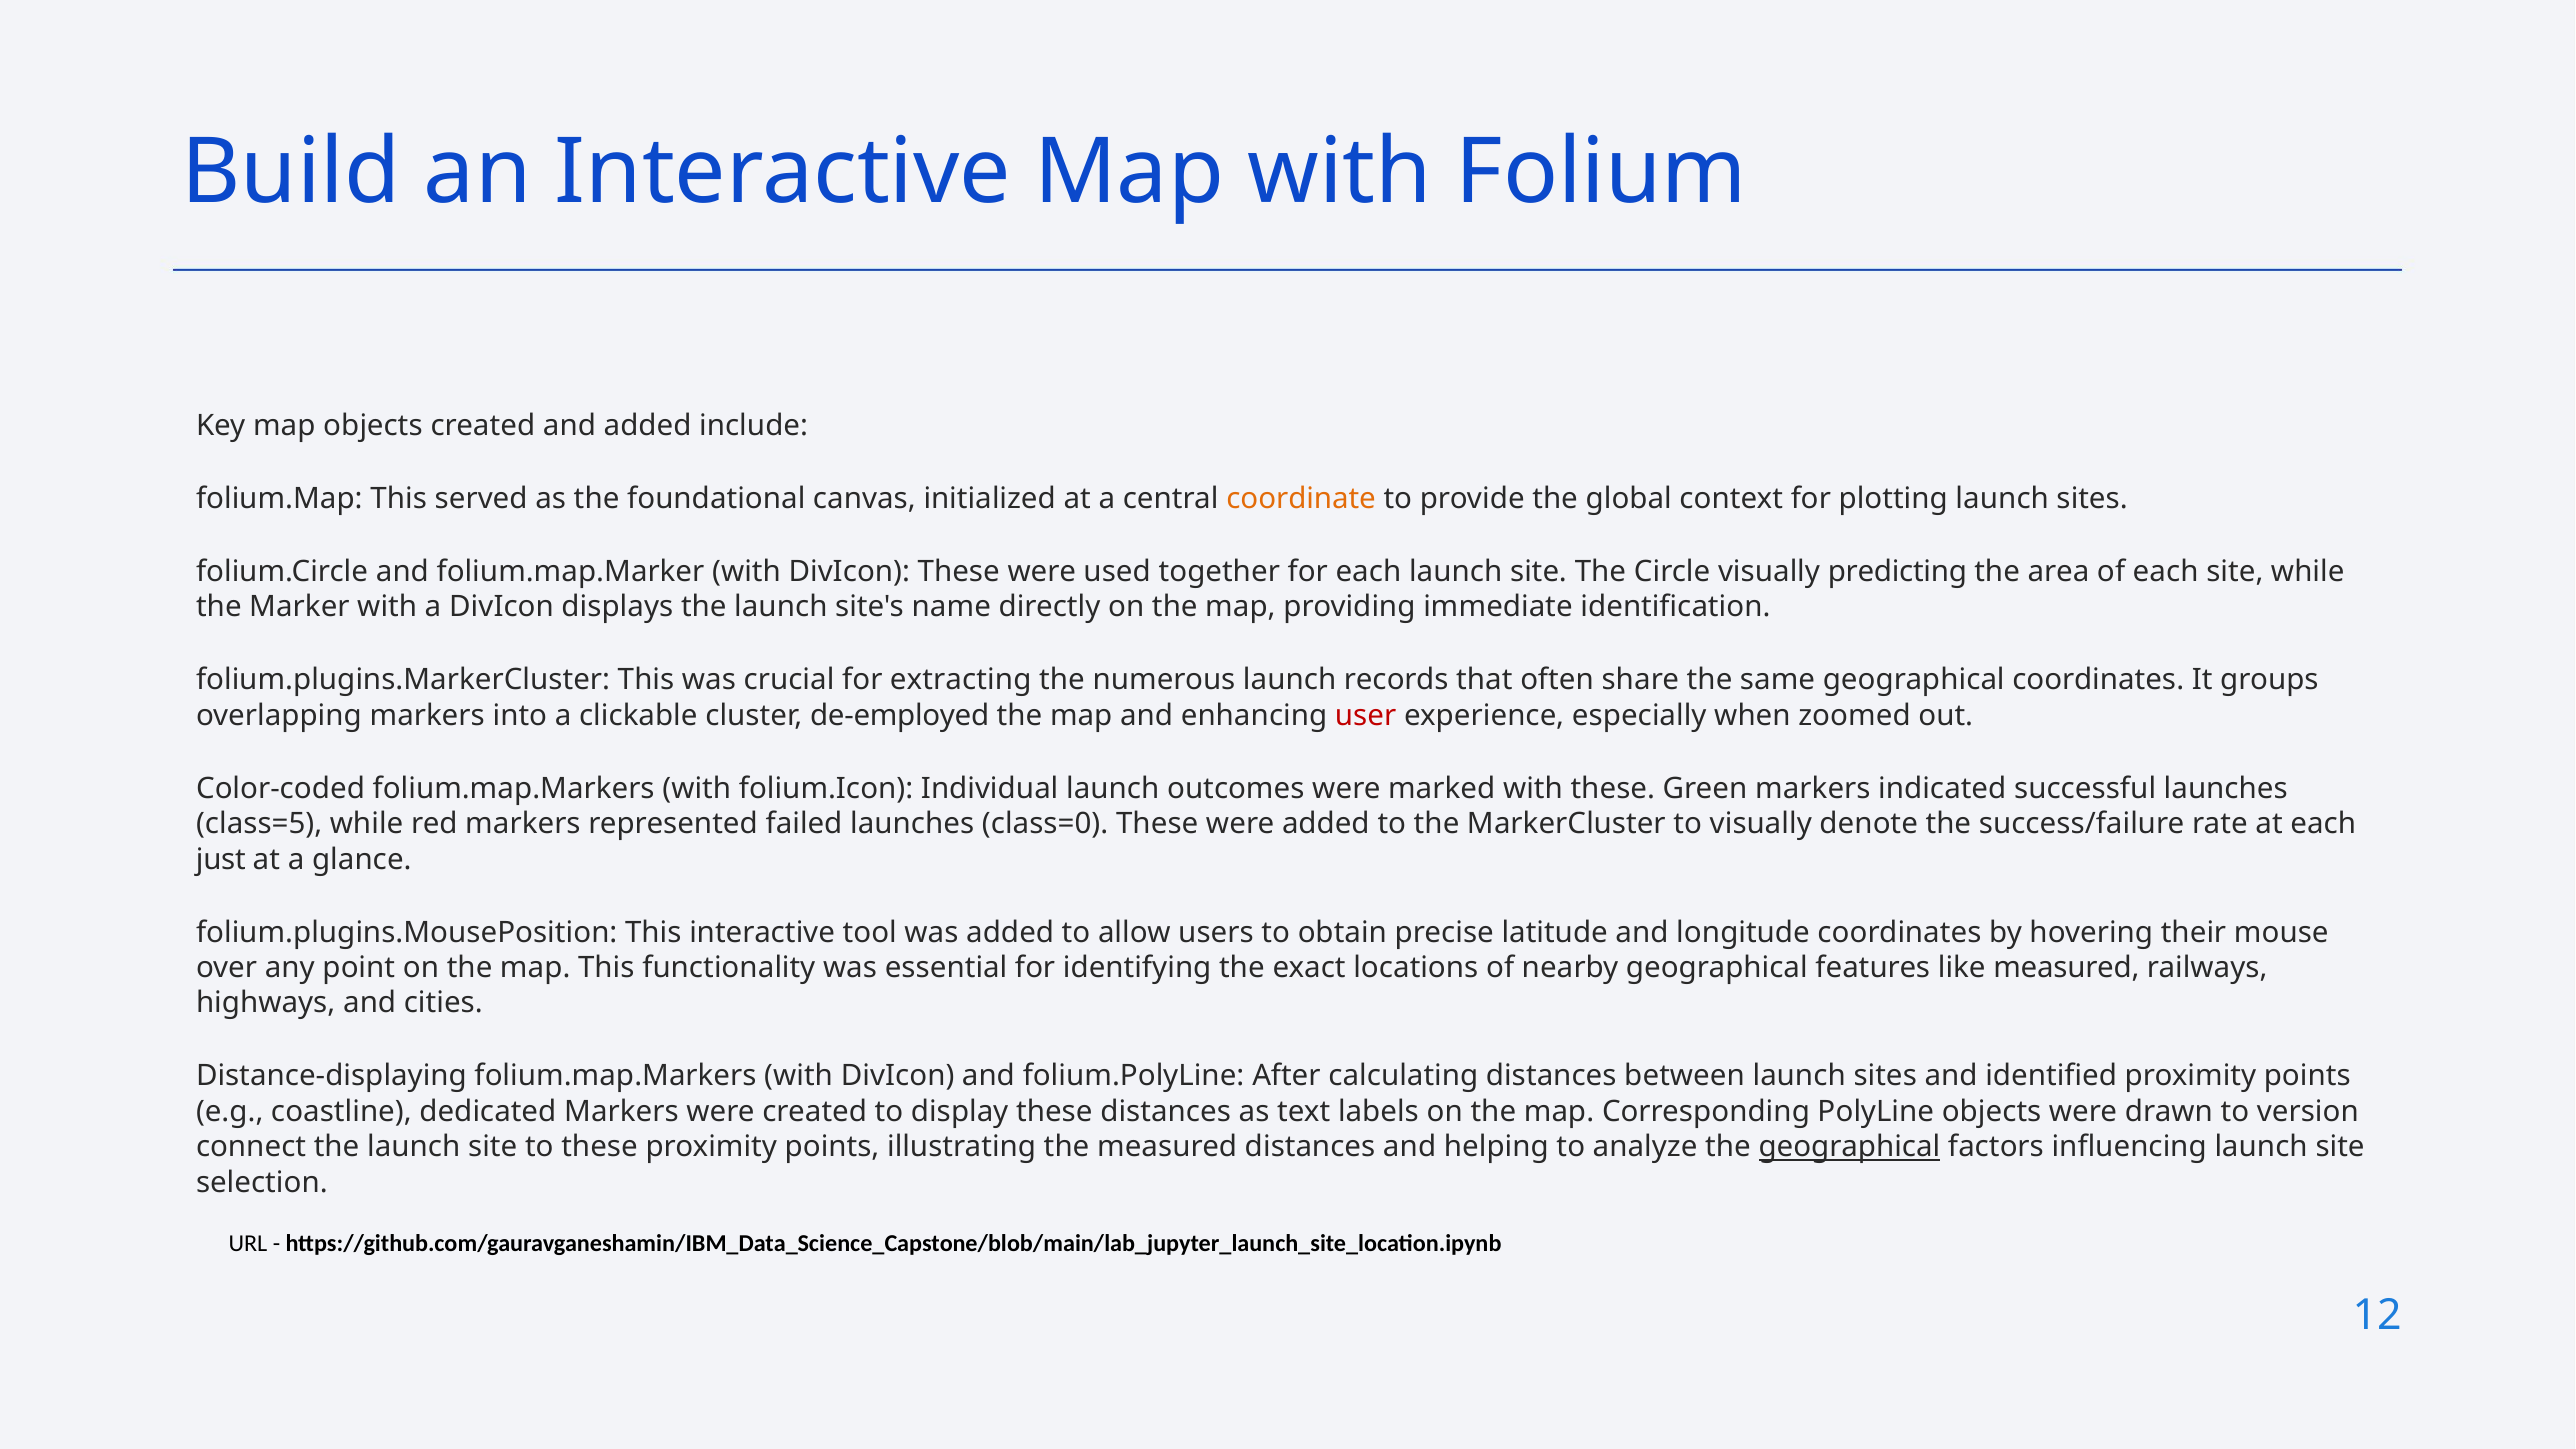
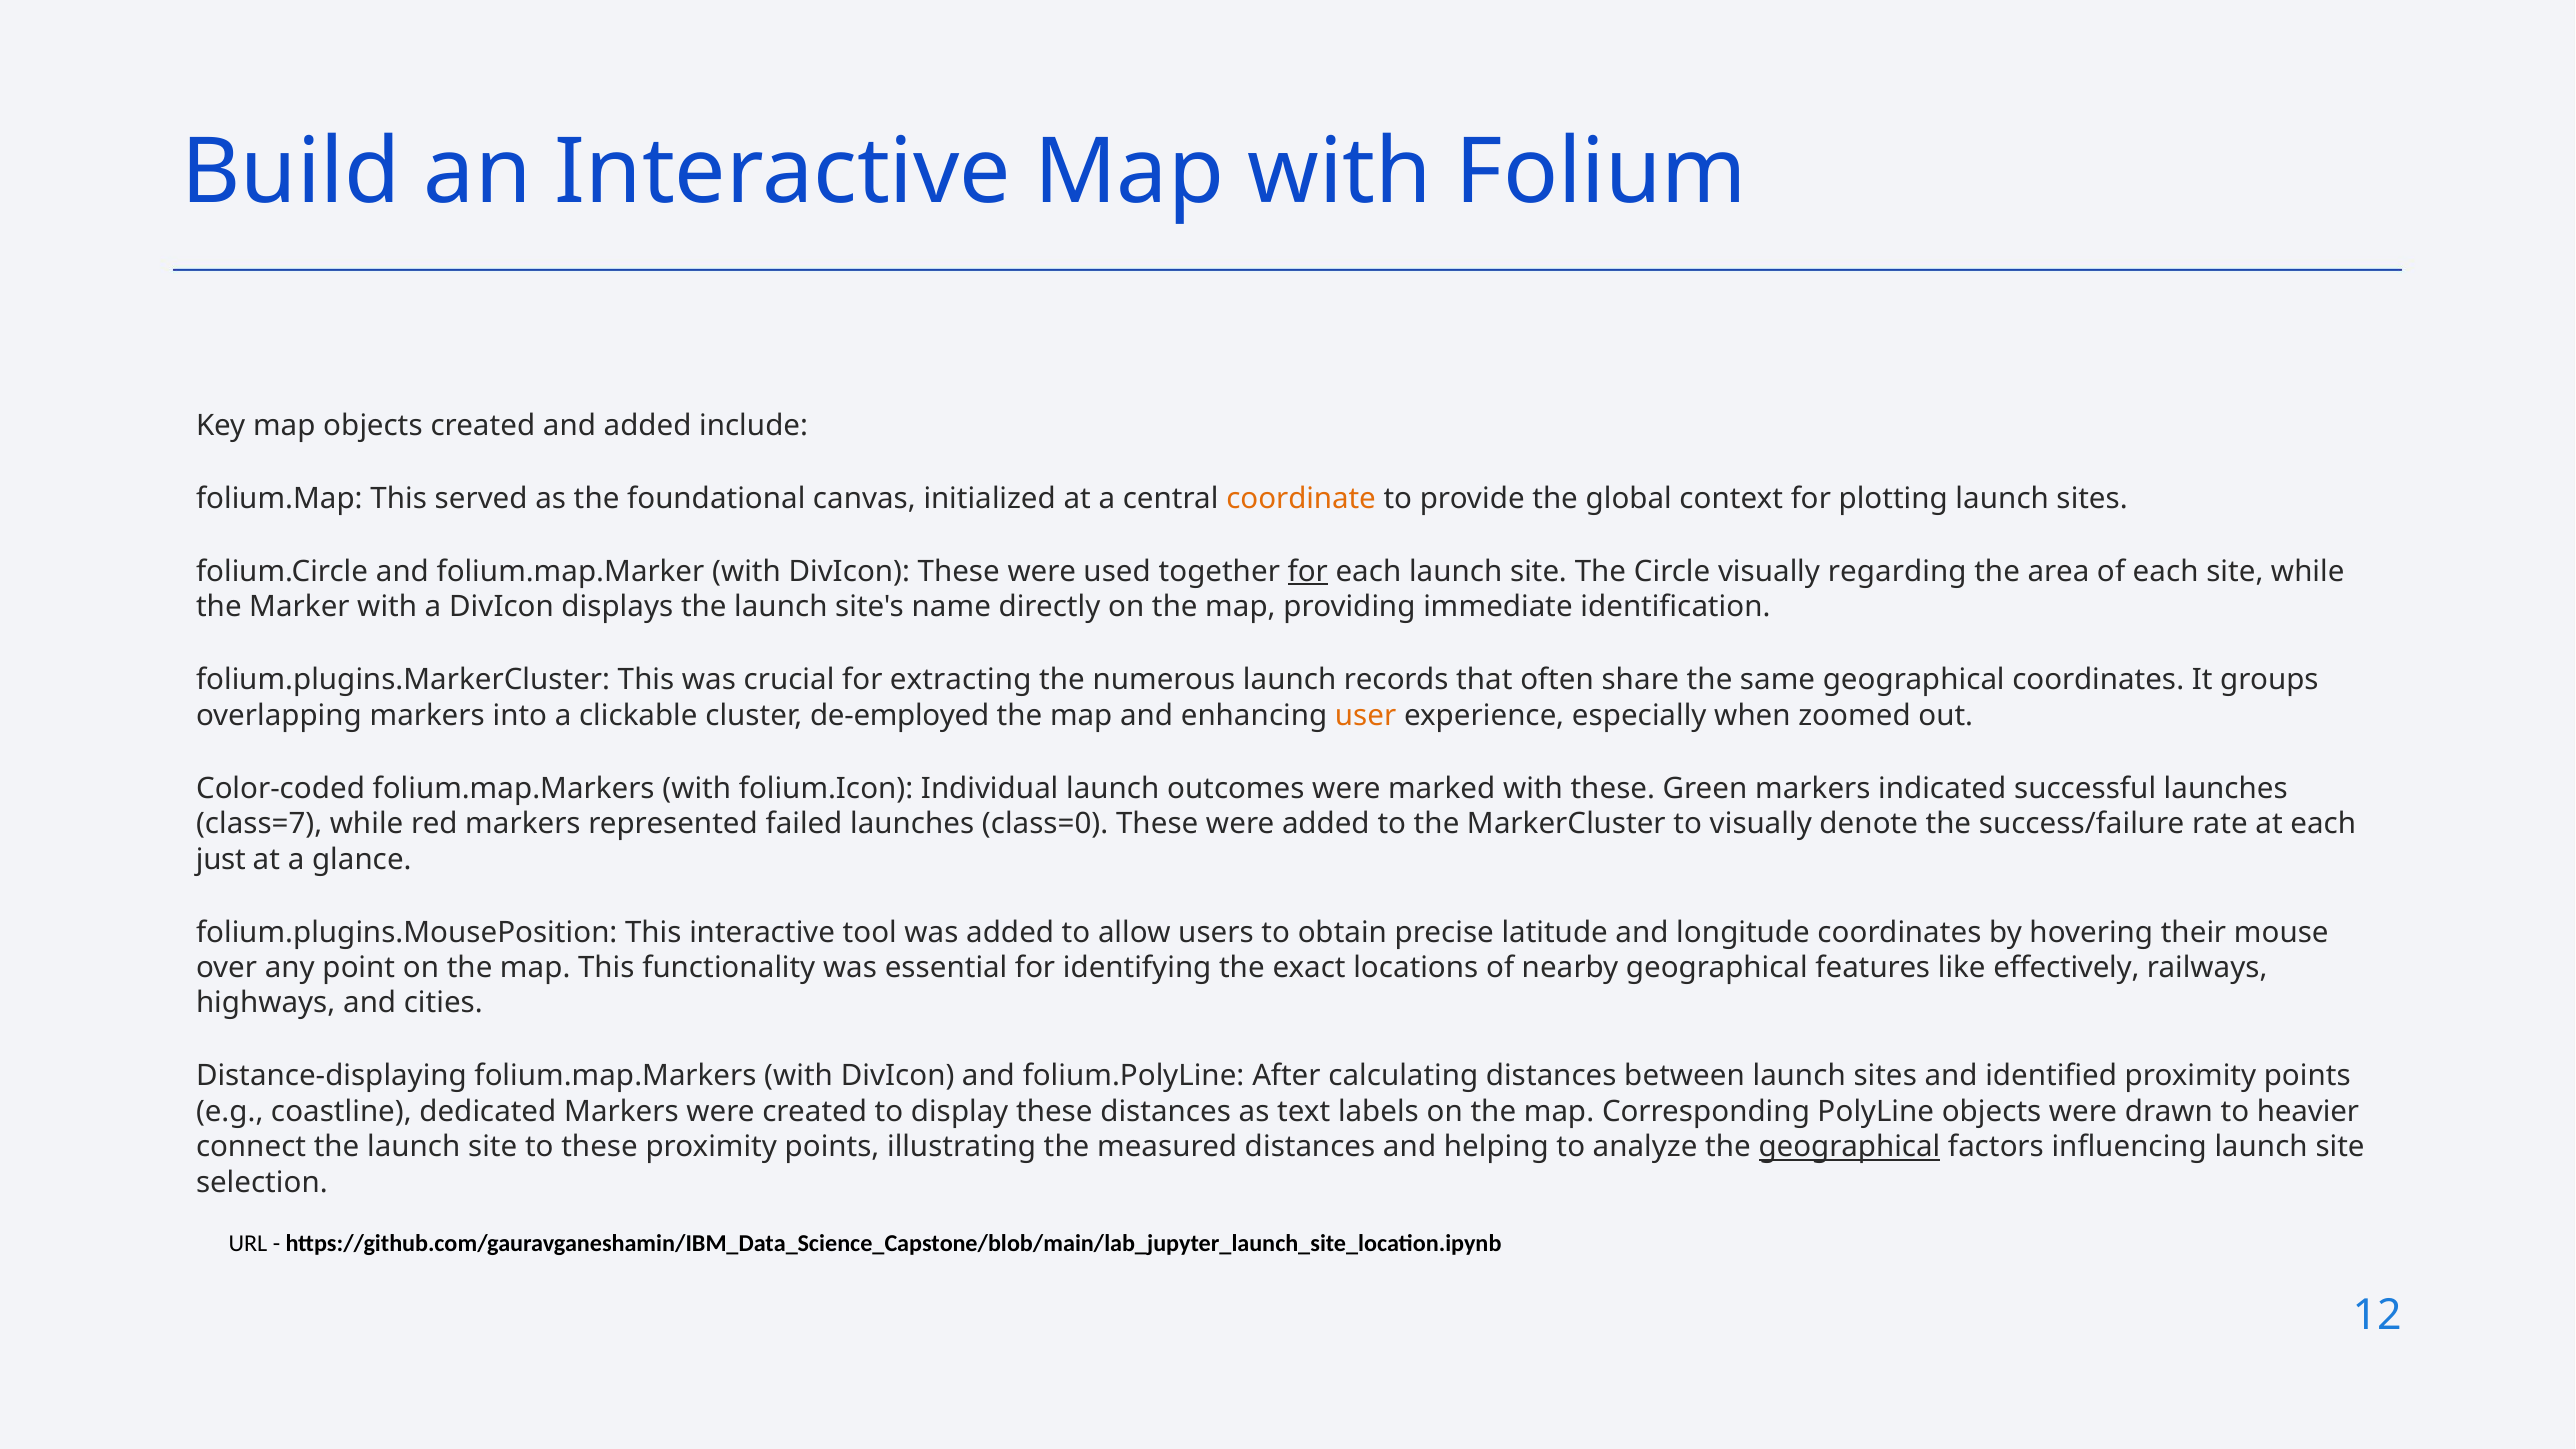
for underline: none -> present (1308, 571)
predicting: predicting -> regarding (1897, 571)
user colour: red -> orange (1366, 715)
class=5: class=5 -> class=7 (259, 824)
like measured: measured -> effectively (2066, 968)
version: version -> heavier (2308, 1112)
